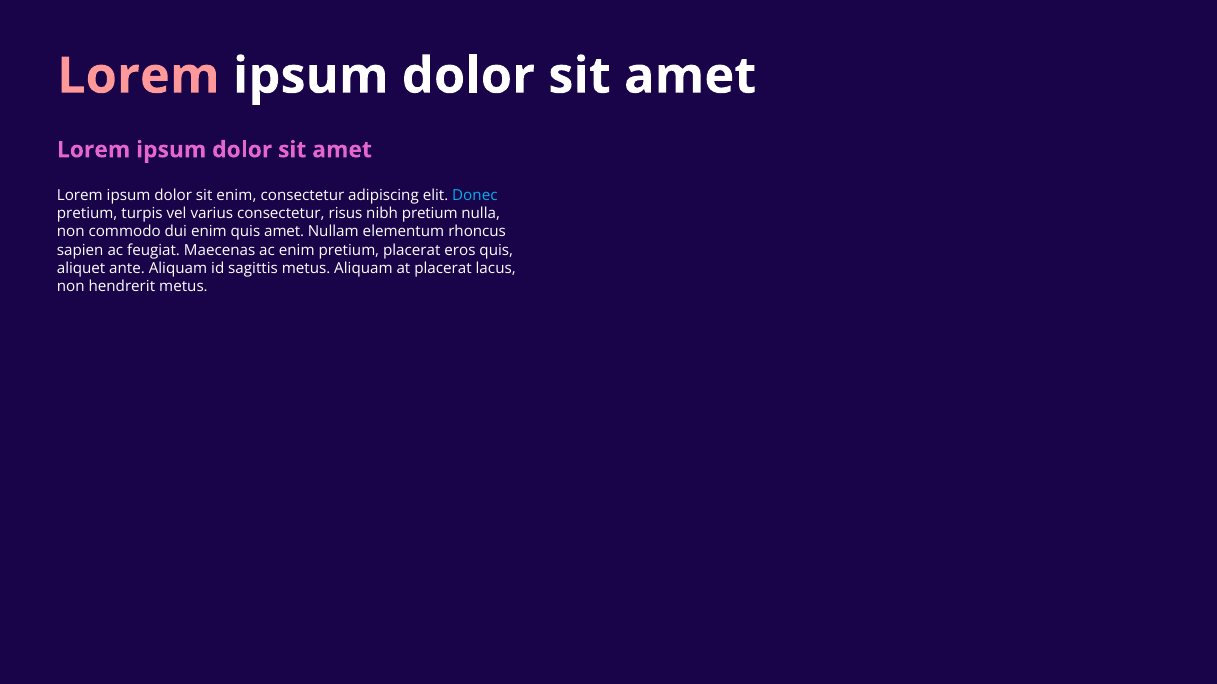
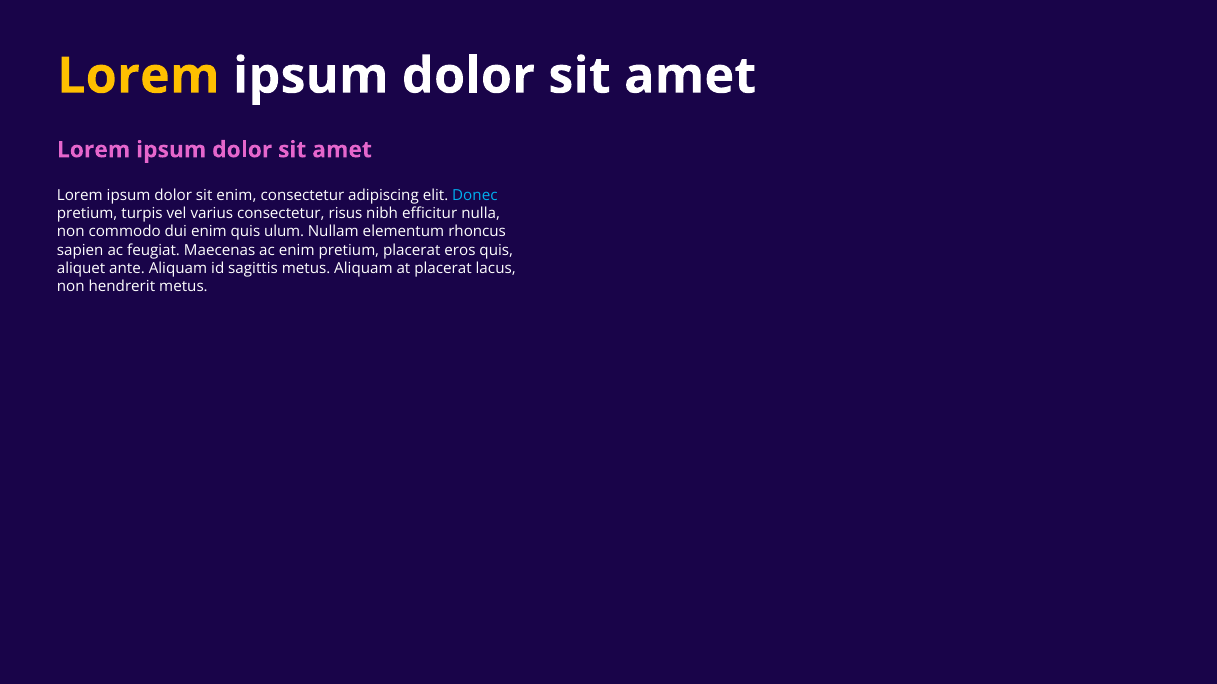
Lorem colour: pink -> yellow (138, 76)
nibh pretium: pretium -> efficitur (430, 214)
quis amet: amet -> ulum (284, 232)
